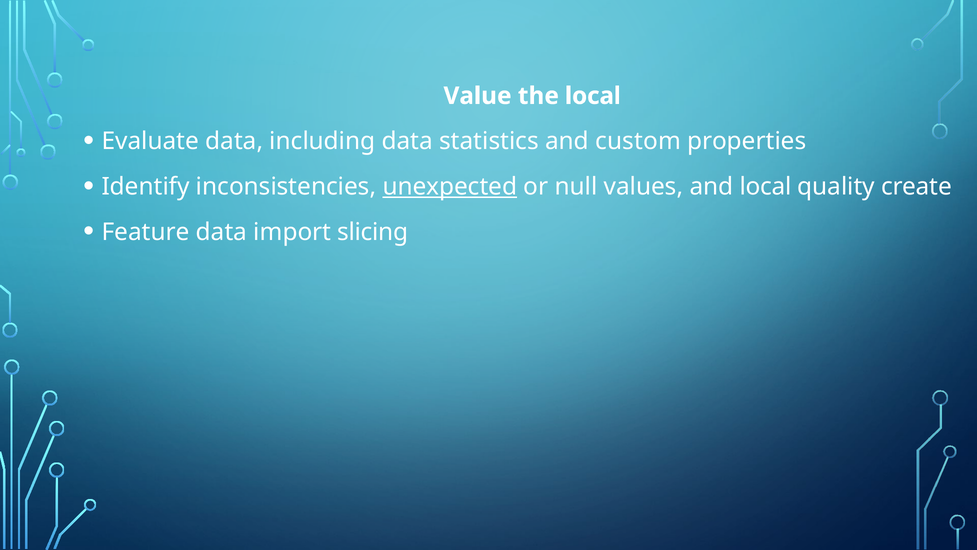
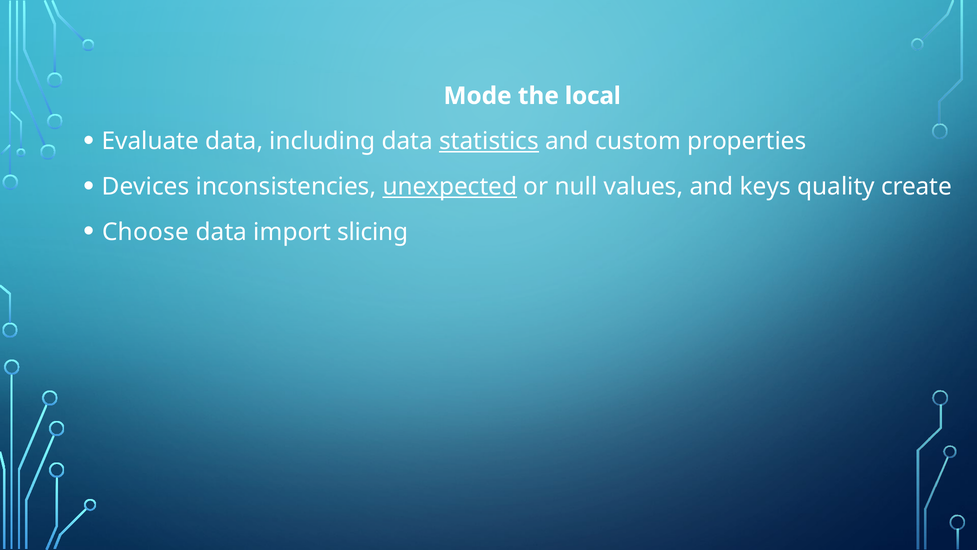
Value: Value -> Mode (478, 96)
statistics underline: none -> present (489, 141)
Identify: Identify -> Devices (146, 187)
and local: local -> keys (765, 187)
Feature: Feature -> Choose (146, 232)
